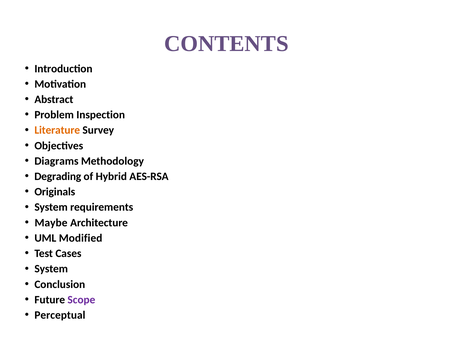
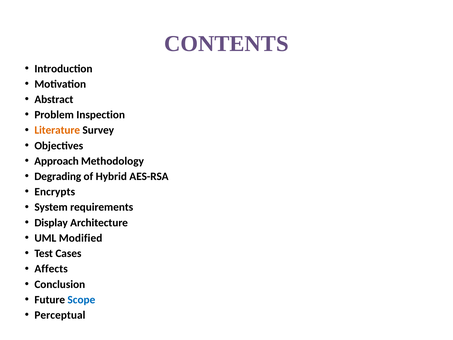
Diagrams: Diagrams -> Approach (57, 161)
Originals: Originals -> Encrypts (55, 192)
Maybe: Maybe -> Display (51, 223)
System: System -> Affects (51, 269)
Scope colour: purple -> blue (81, 299)
